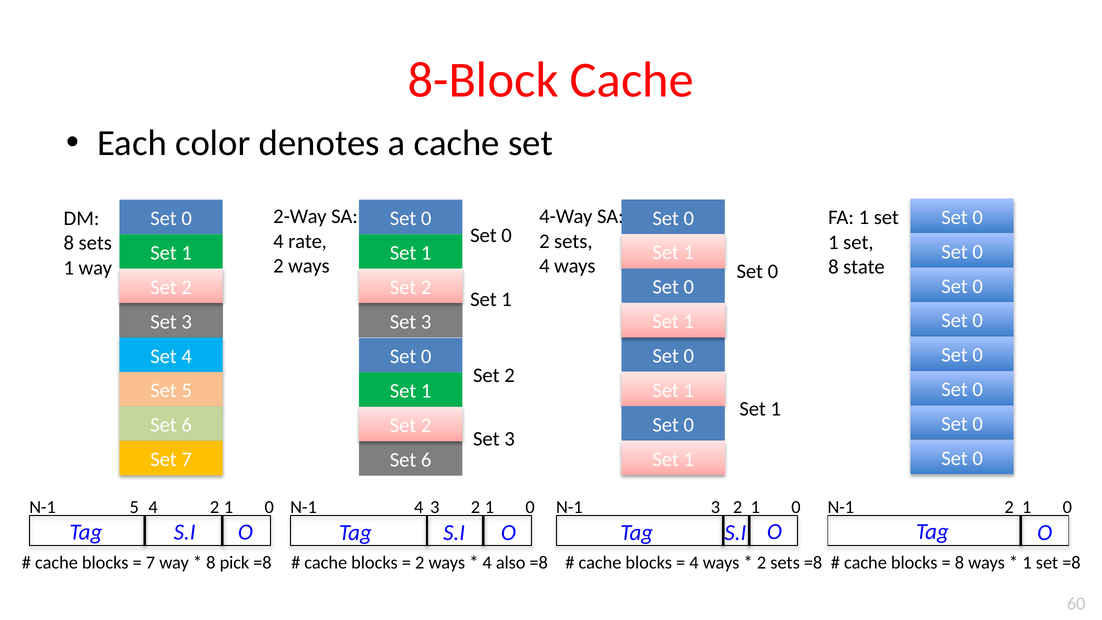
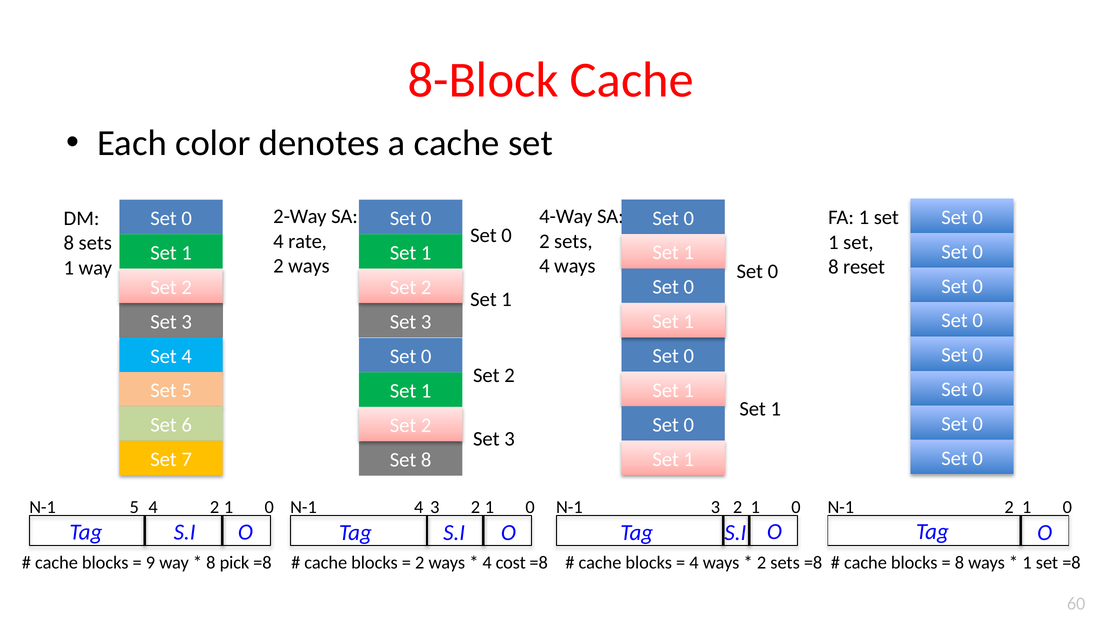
state: state -> reset (864, 267)
6: 6 -> 8 (426, 460)
7: 7 -> 9 (150, 563)
also: also -> cost (511, 563)
